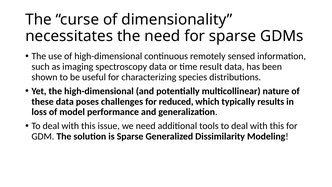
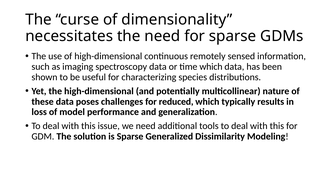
time result: result -> which (211, 67)
